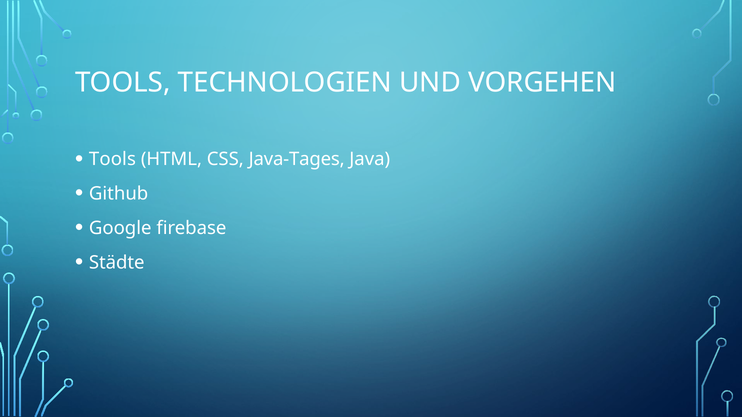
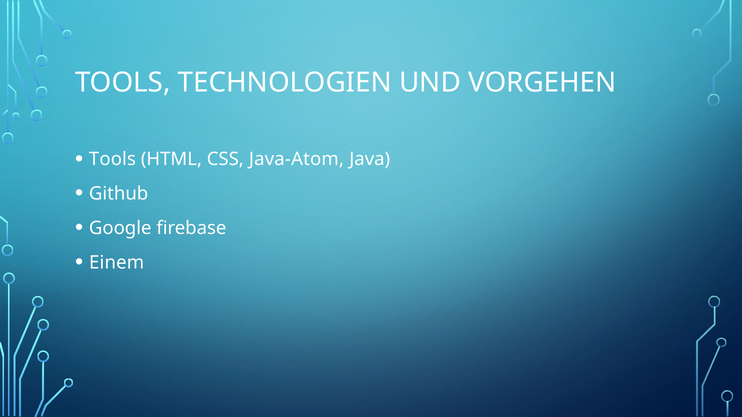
Java-Tages: Java-Tages -> Java-Atom (296, 159)
Städte: Städte -> Einem (117, 263)
